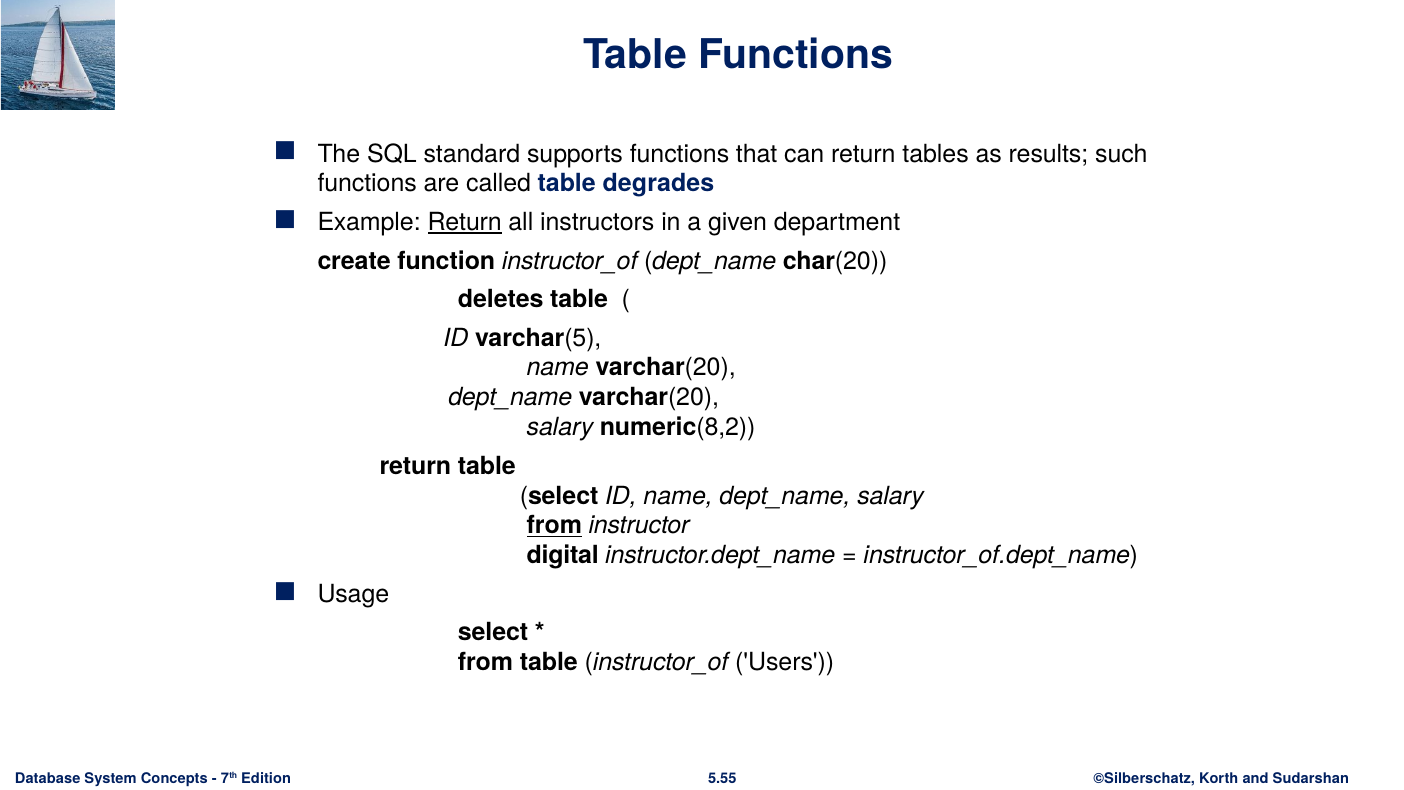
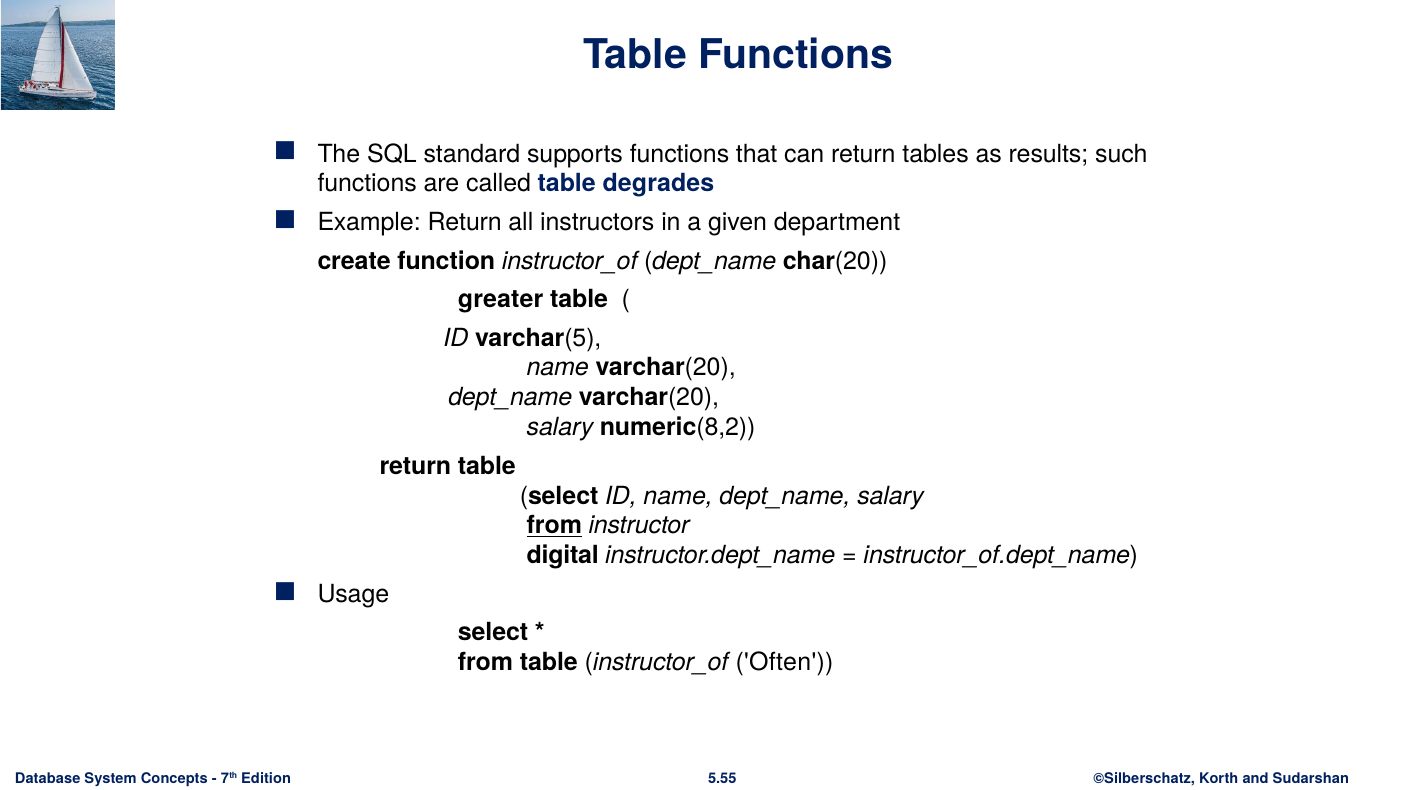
Return underline: present -> none (465, 222)
deletes: deletes -> greater (501, 299)
Users: Users -> Often (785, 662)
